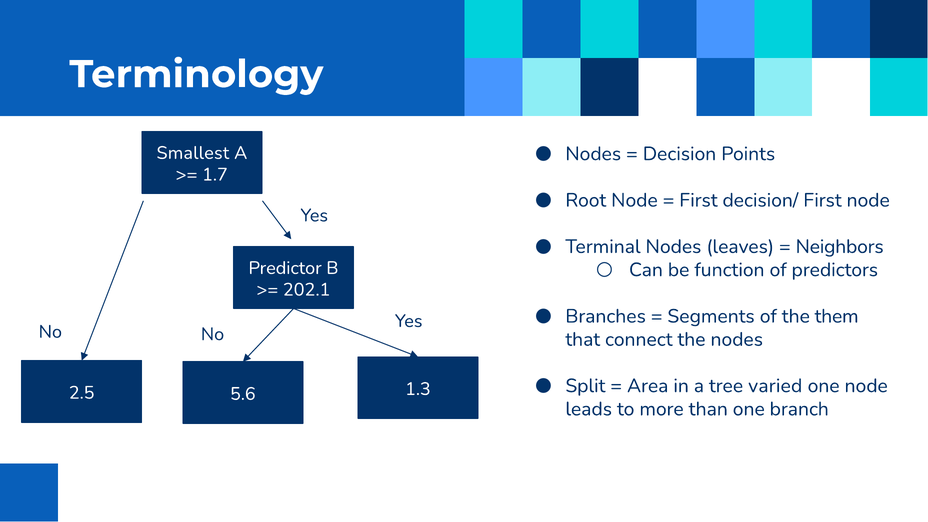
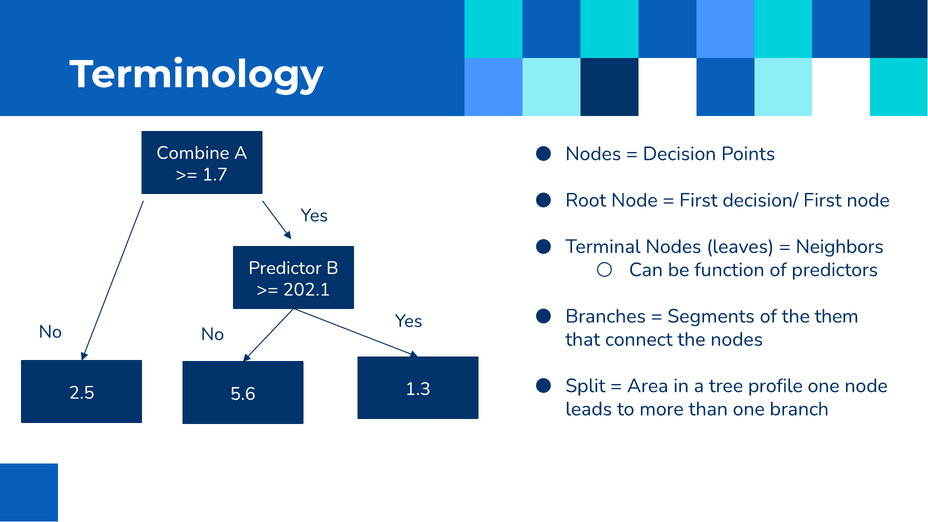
Smallest: Smallest -> Combine (193, 153)
varied: varied -> profile (775, 386)
